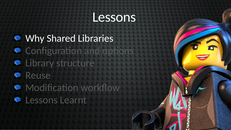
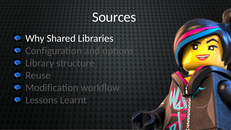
Lessons: Lessons -> Sources (114, 17)
